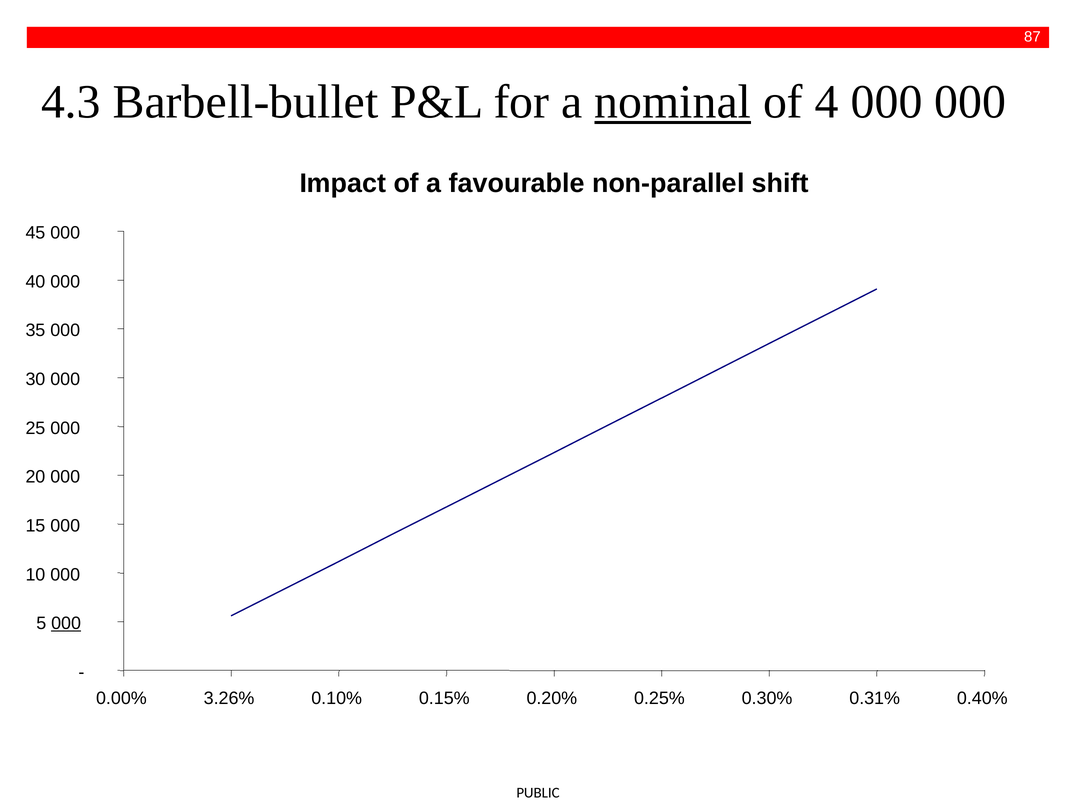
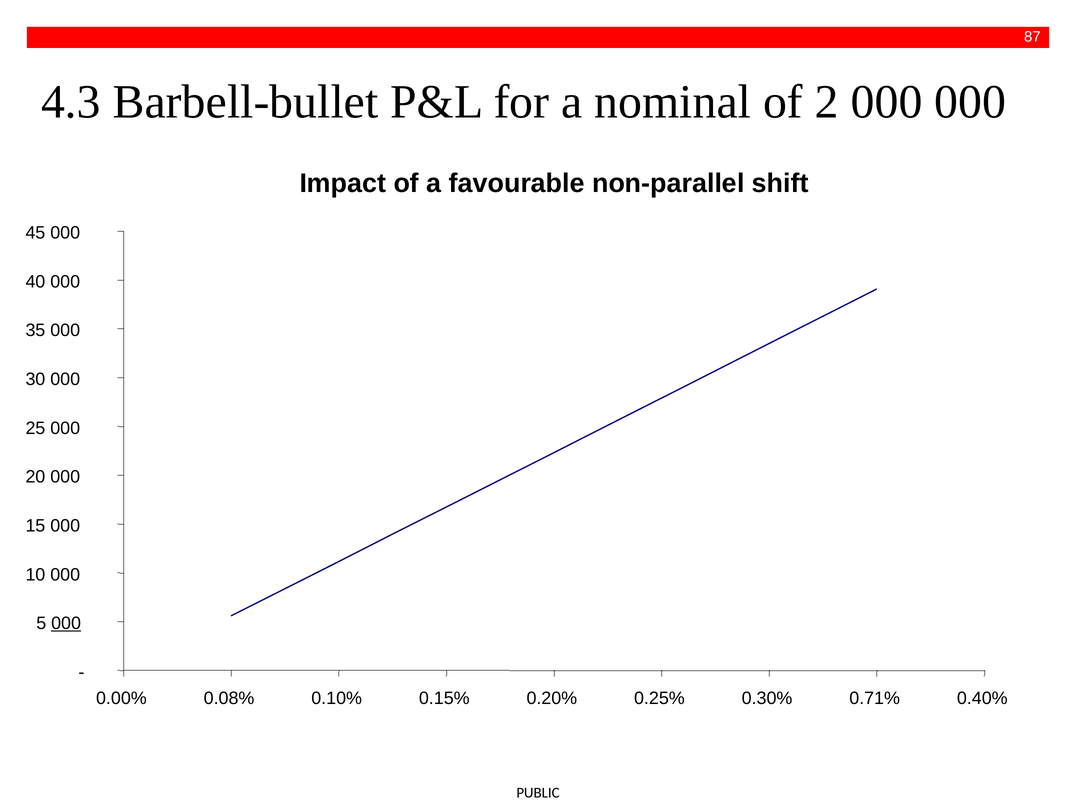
nominal underline: present -> none (673, 102)
4: 4 -> 2 (827, 102)
3.26%: 3.26% -> 0.08% (229, 698)
0.31%: 0.31% -> 0.71% (875, 698)
